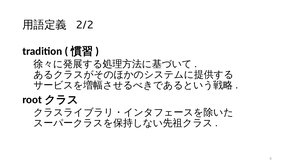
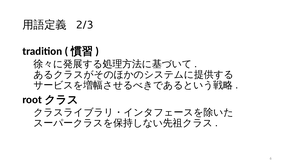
2/2: 2/2 -> 2/3 (85, 25)
